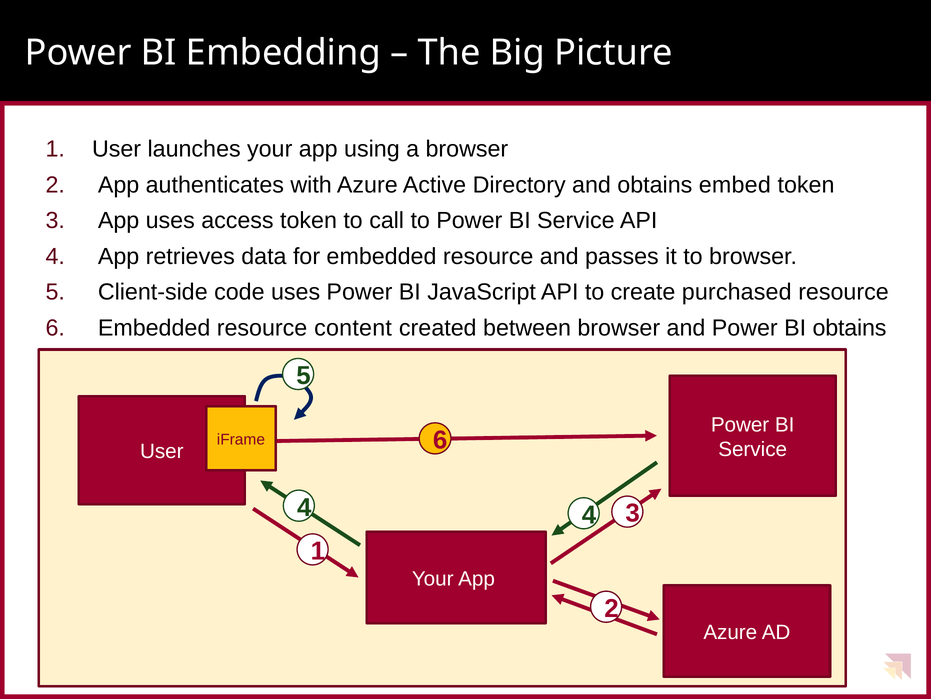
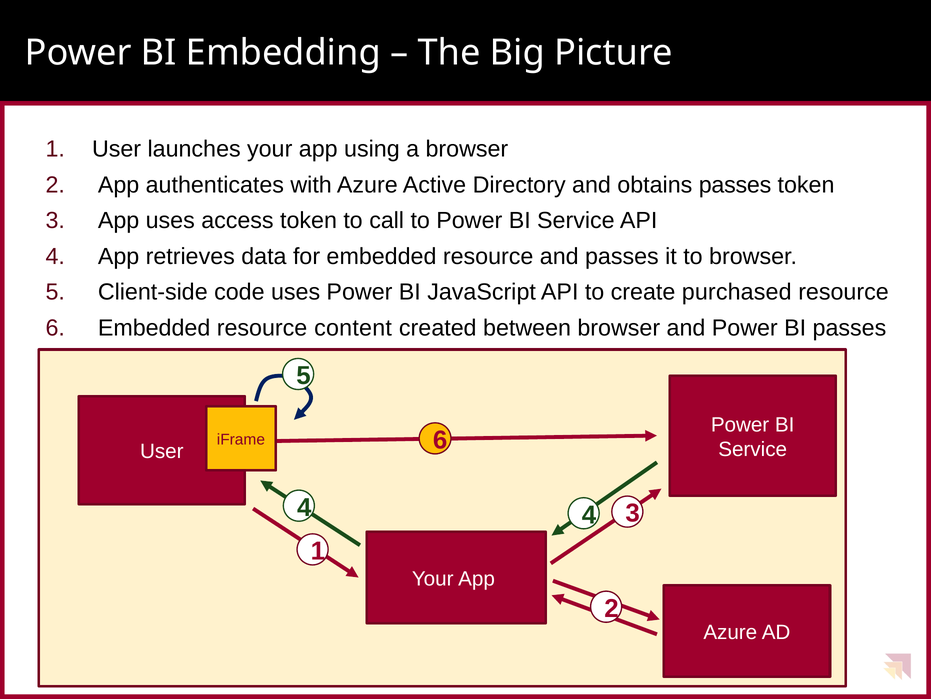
obtains embed: embed -> passes (735, 185)
BI obtains: obtains -> passes (849, 328)
